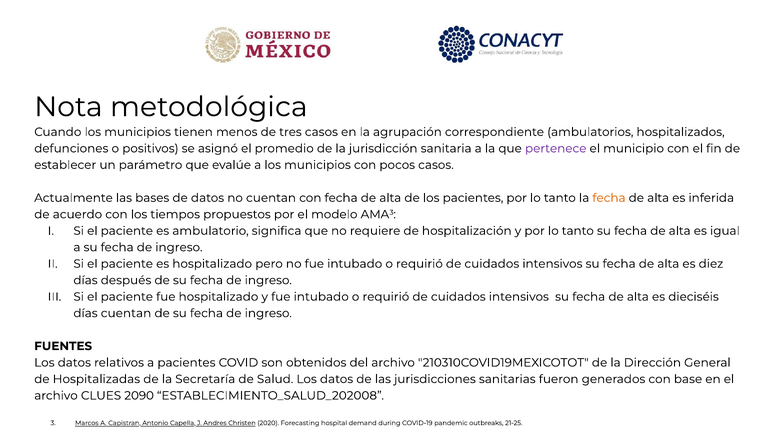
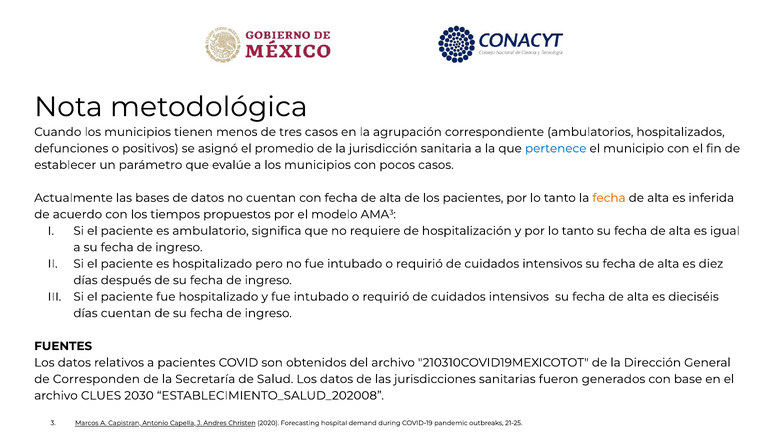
pertenece colour: purple -> blue (556, 149)
Hospitalizadas: Hospitalizadas -> Corresponden (96, 380)
2090: 2090 -> 2030 (139, 396)
